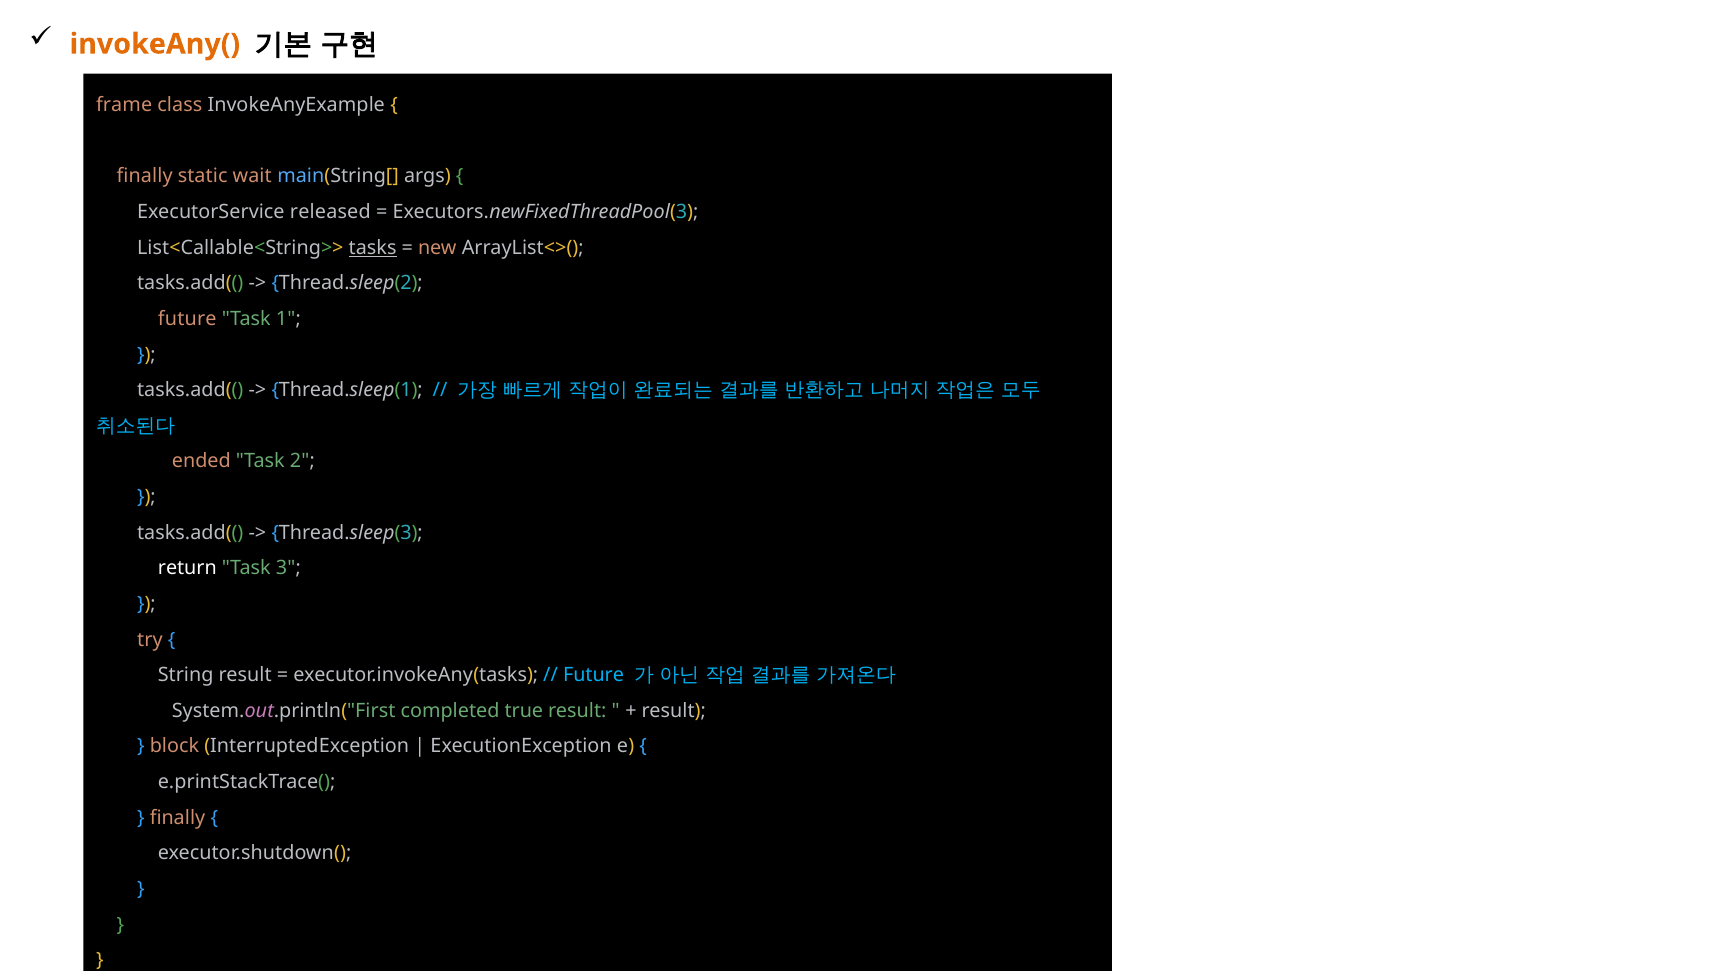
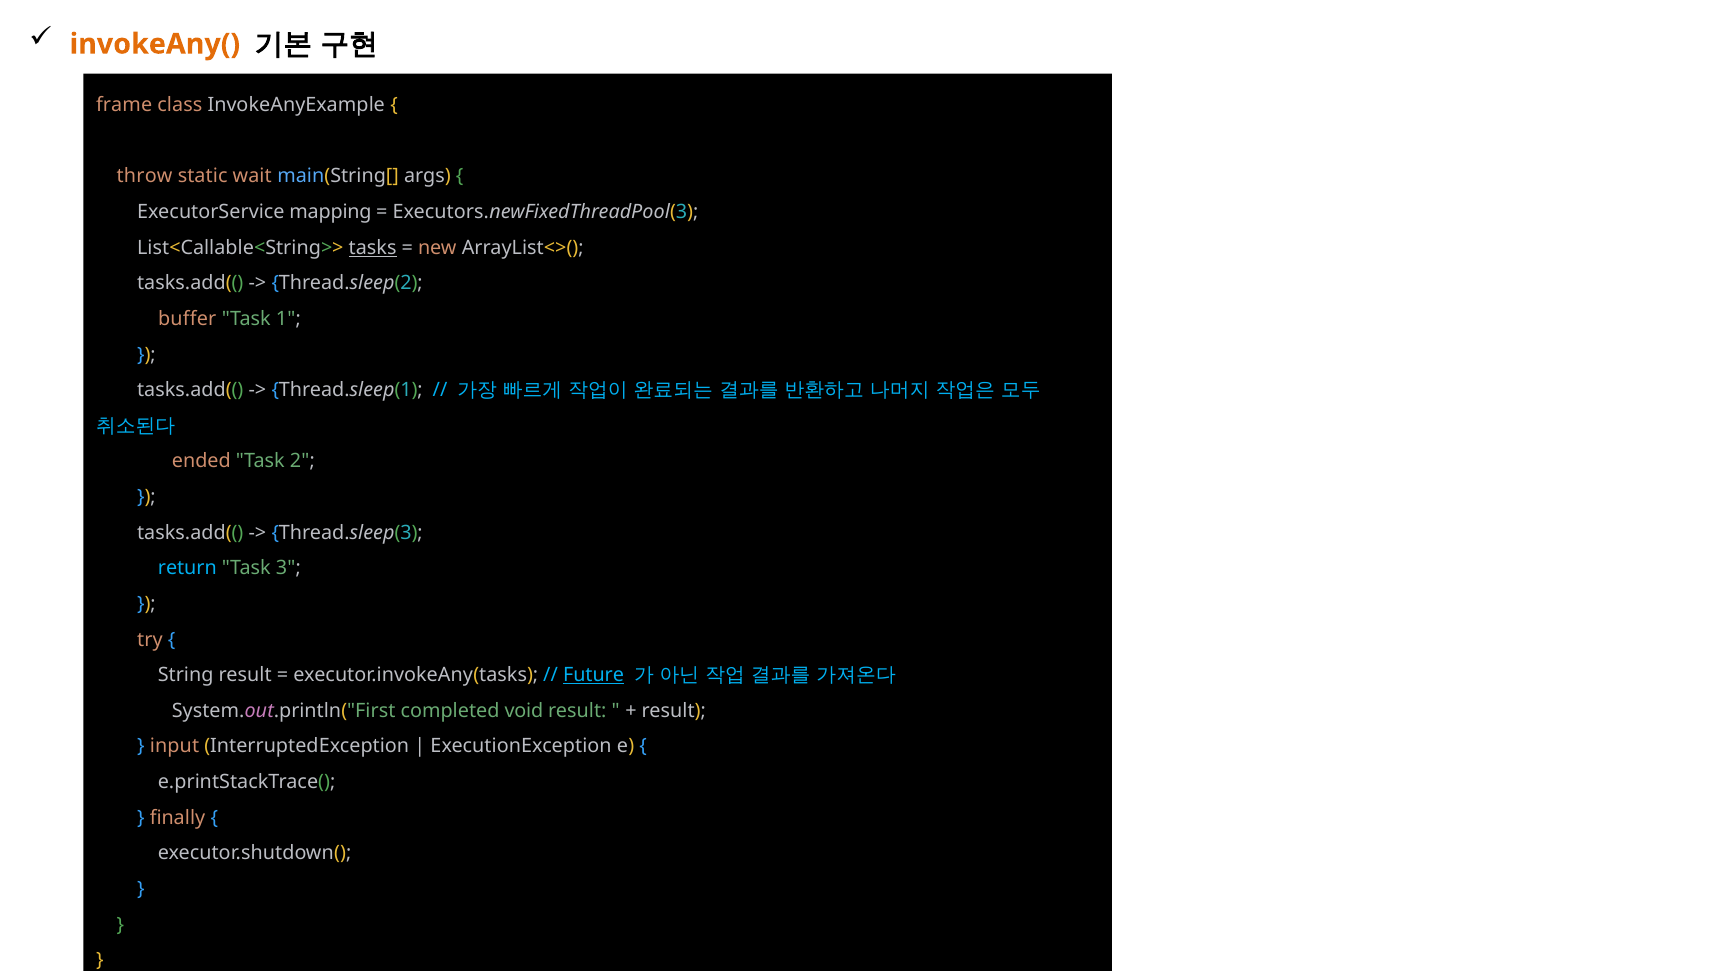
finally: finally -> throw (145, 176)
released: released -> mapping (331, 212)
future: future -> buffer (187, 319)
return colour: white -> light blue (187, 568)
Future underline: none -> present (594, 675)
true: true -> void (524, 711)
block: block -> input (174, 746)
